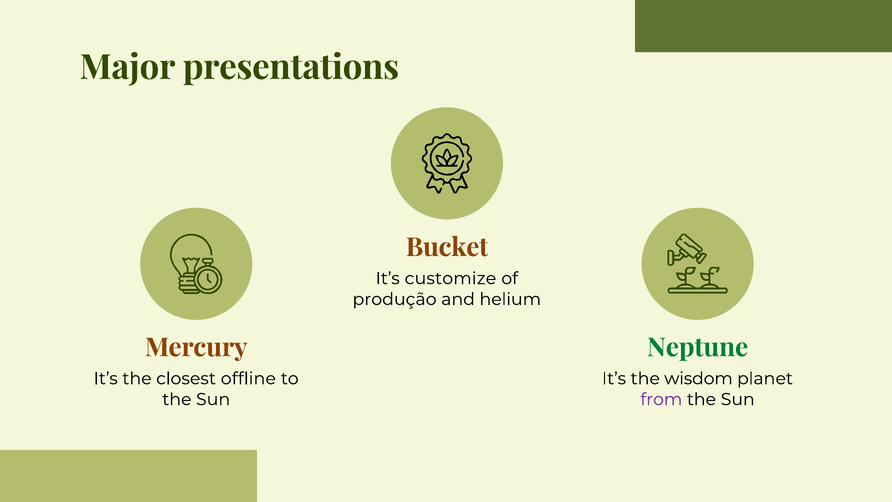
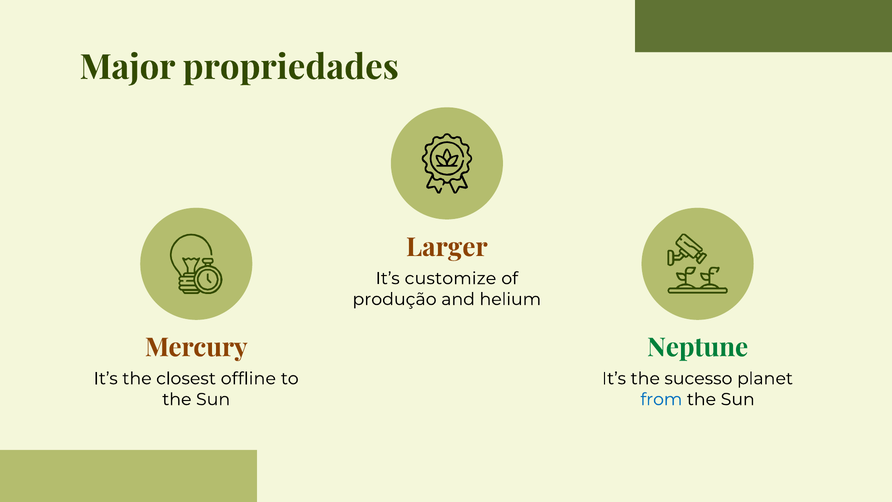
presentations: presentations -> propriedades (291, 67)
Bucket: Bucket -> Larger (447, 247)
wisdom: wisdom -> sucesso (698, 378)
from colour: purple -> blue (661, 399)
